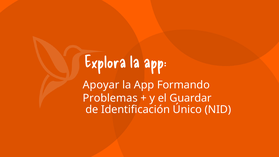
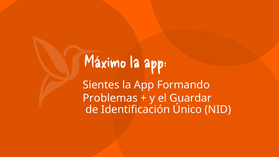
Explora: Explora -> Máximo (105, 62)
Apoyar: Apoyar -> Sientes (101, 85)
